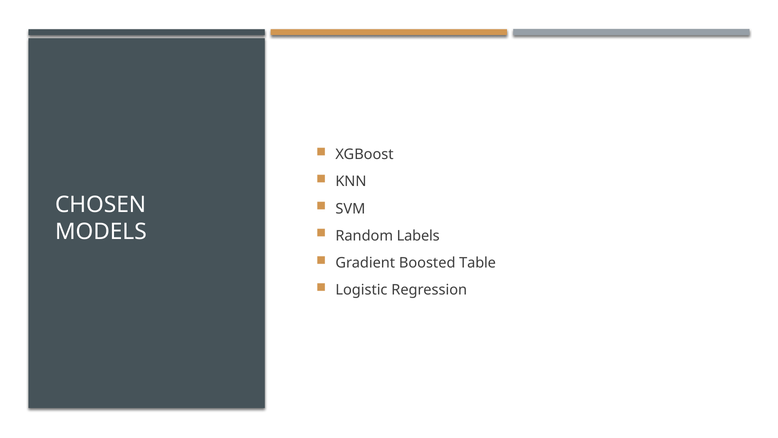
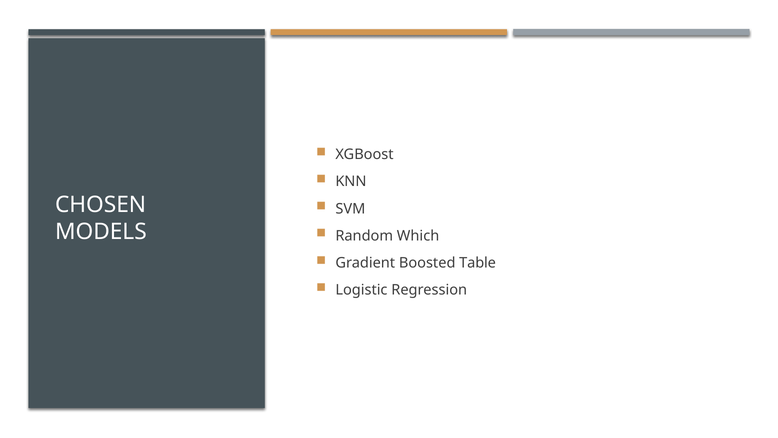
Labels: Labels -> Which (418, 236)
